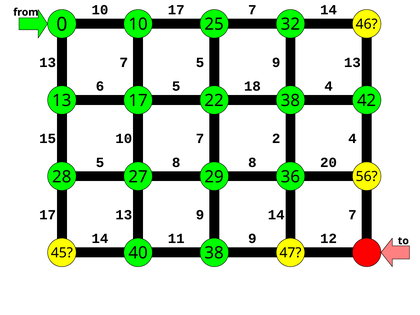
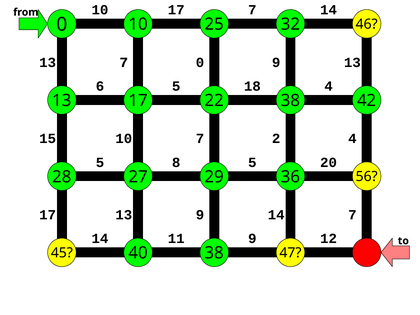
5: 5 -> 0 (200, 62)
8 8: 8 -> 5 (252, 162)
